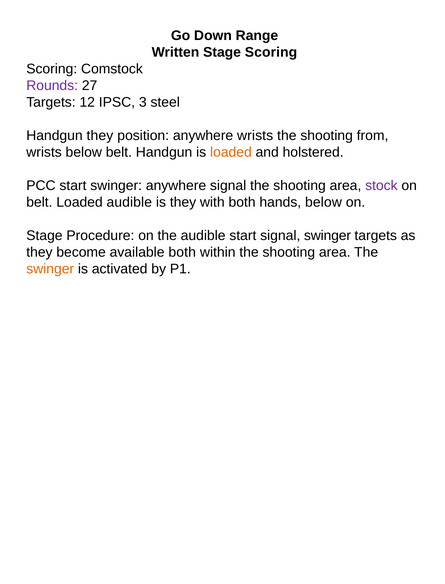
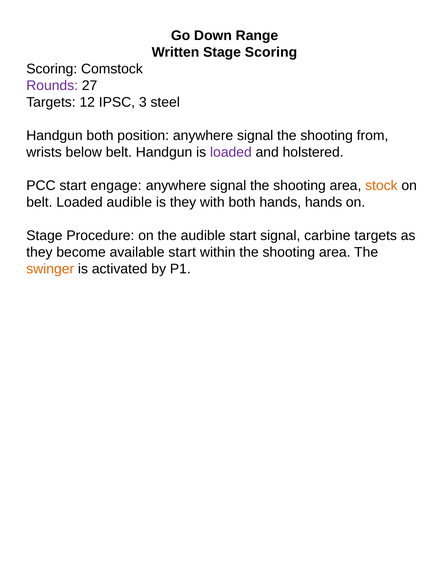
Handgun they: they -> both (100, 136)
position anywhere wrists: wrists -> signal (255, 136)
loaded colour: orange -> purple (231, 152)
start swinger: swinger -> engage (116, 186)
stock colour: purple -> orange (381, 186)
hands below: below -> hands (324, 202)
signal swinger: swinger -> carbine (327, 236)
available both: both -> start (182, 252)
